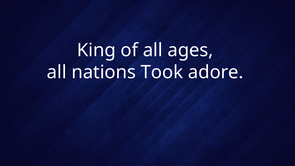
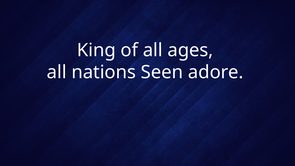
Took: Took -> Seen (162, 72)
